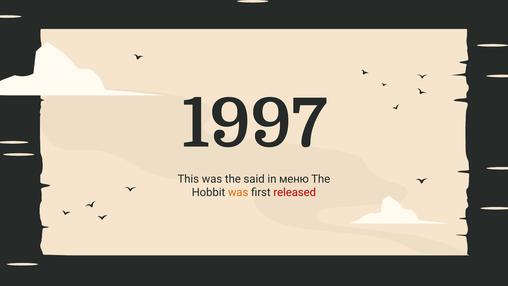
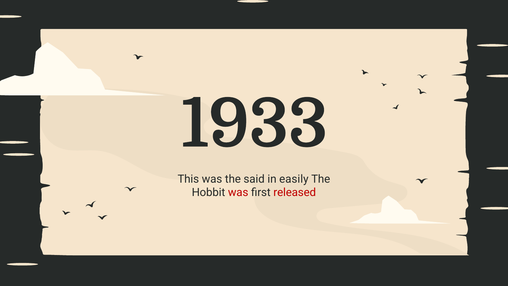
1997: 1997 -> 1933 (254, 124)
меню: меню -> easily (294, 179)
was colour: orange -> red (238, 192)
